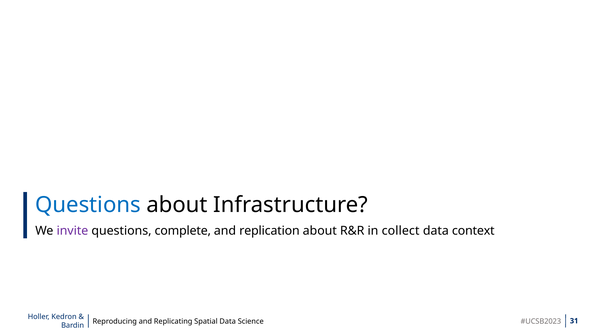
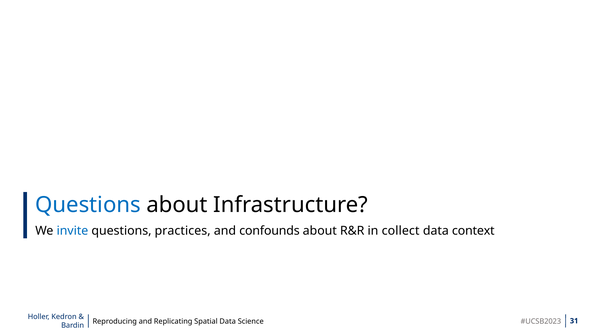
invite colour: purple -> blue (72, 231)
complete: complete -> practices (183, 231)
replication: replication -> confounds (269, 231)
